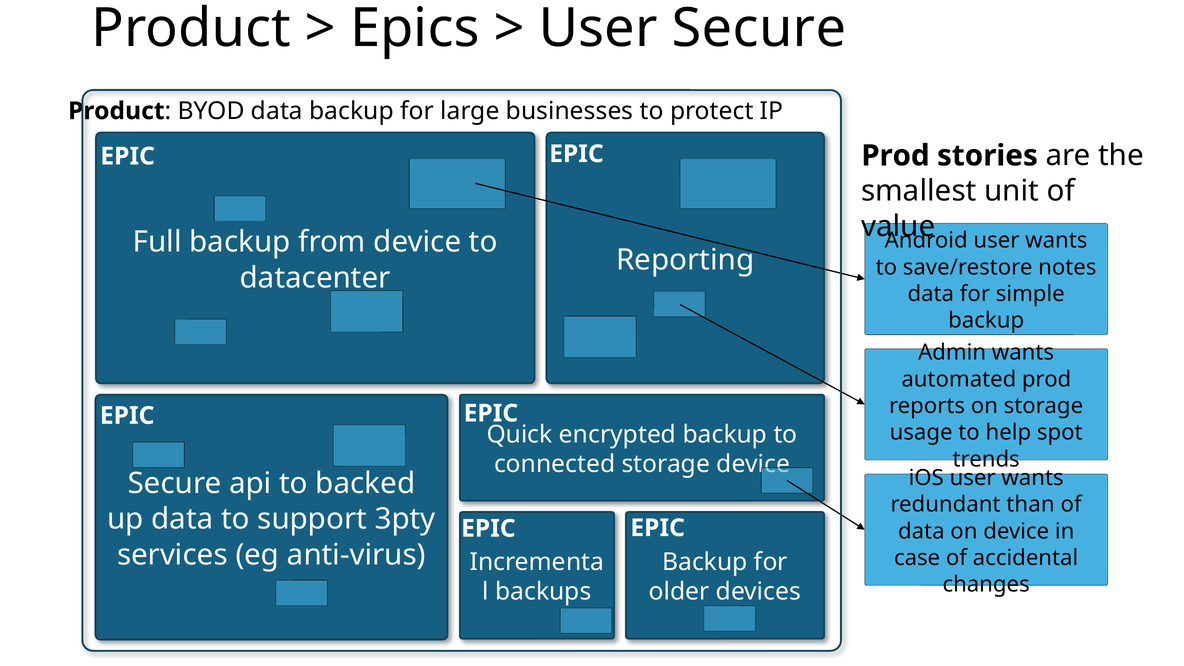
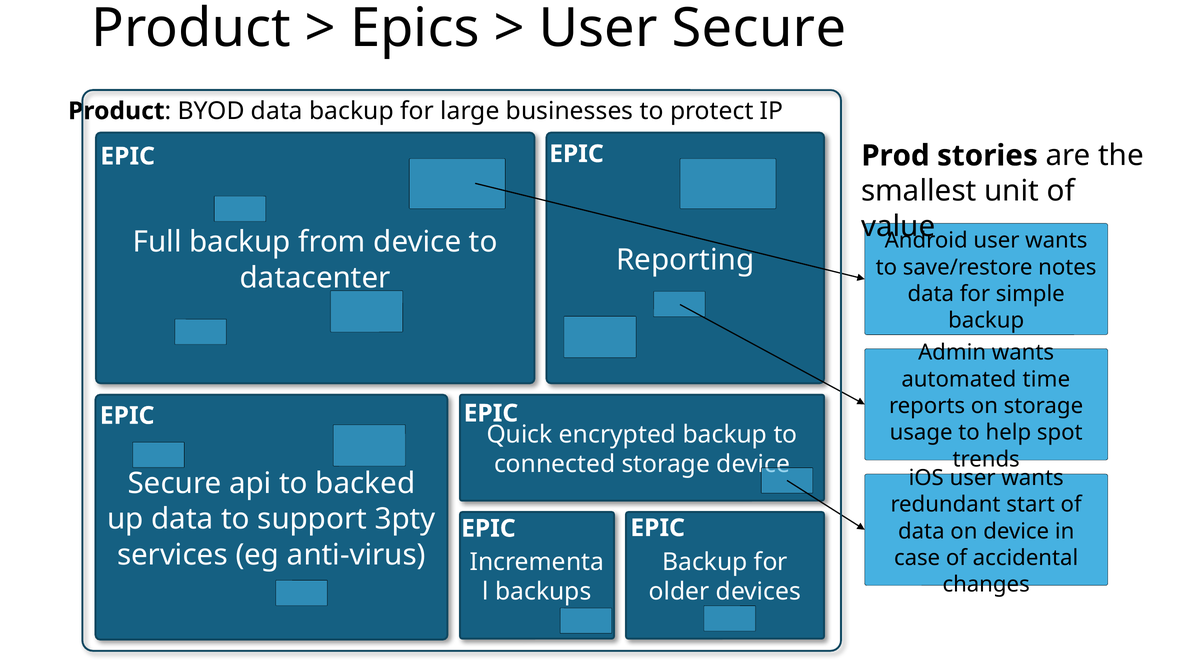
automated prod: prod -> time (1046, 379)
than: than -> start (1031, 505)
